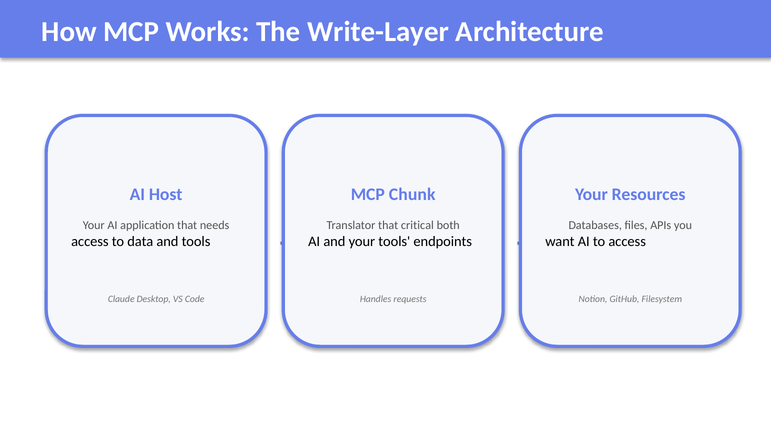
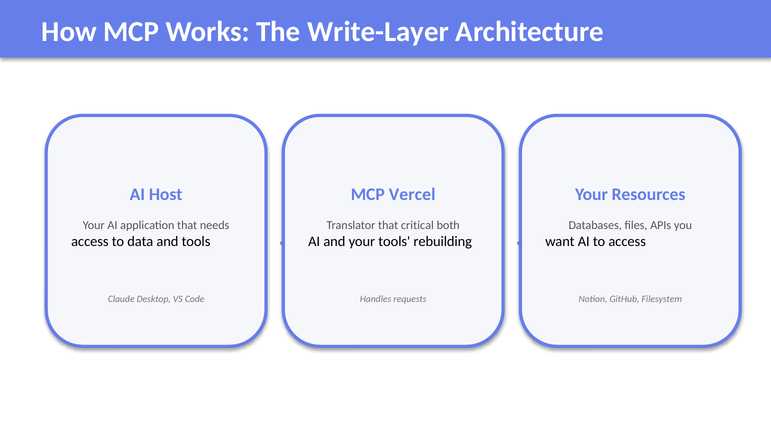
Chunk: Chunk -> Vercel (412, 195)
endpoints: endpoints -> rebuilding (443, 242)
